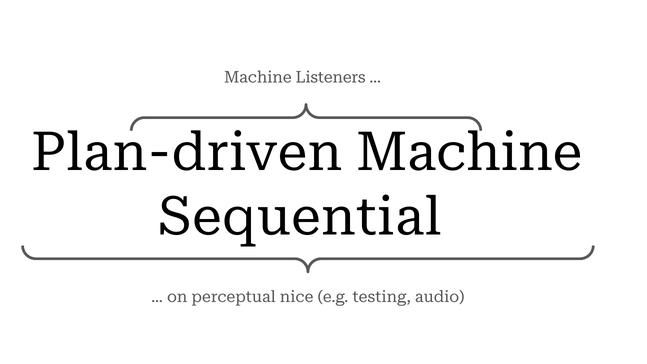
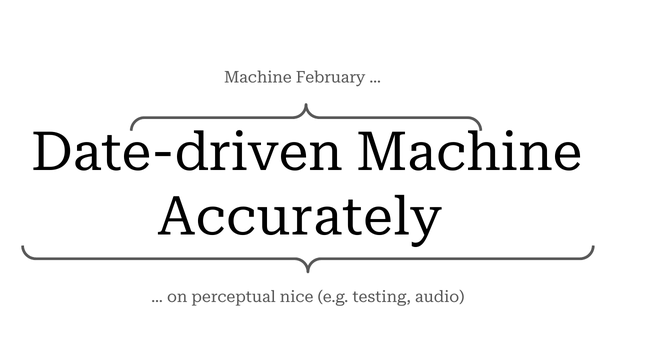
Listeners: Listeners -> February (331, 78)
Plan-driven: Plan-driven -> Date-driven (187, 152)
Sequential: Sequential -> Accurately (300, 217)
